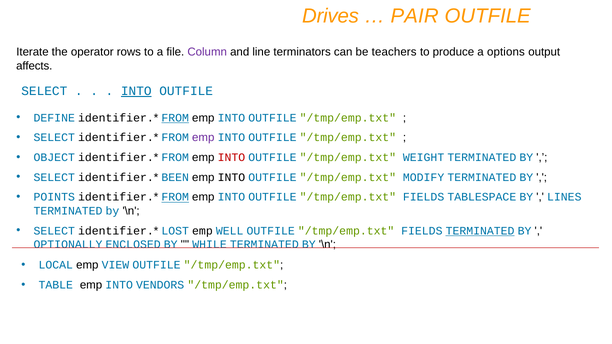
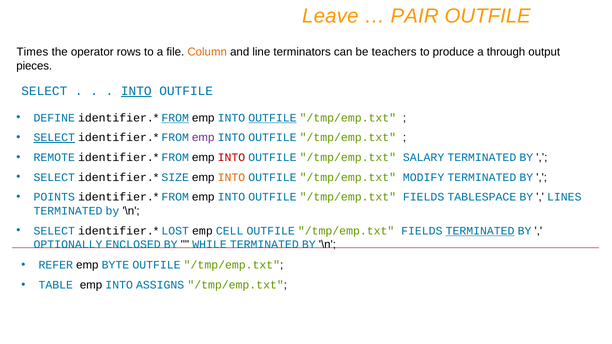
Drives: Drives -> Leave (330, 16)
Iterate: Iterate -> Times (32, 52)
Column colour: purple -> orange (207, 52)
options: options -> through (506, 52)
affects: affects -> pieces (34, 66)
OUTFILE underline: none -> present (272, 118)
SELECT underline: none -> present (54, 138)
OBJECT: OBJECT -> REMOTE (54, 158)
WEIGHT: WEIGHT -> SALARY (424, 158)
BEEN: BEEN -> SIZE (175, 177)
INTO colour: black -> orange (231, 177)
FROM underline: present -> none (175, 197)
WELL: WELL -> CELL (230, 231)
LOCAL: LOCAL -> REFER (56, 265)
VIEW: VIEW -> BYTE (115, 265)
VENDORS: VENDORS -> ASSIGNS (160, 285)
